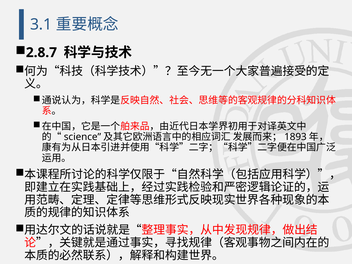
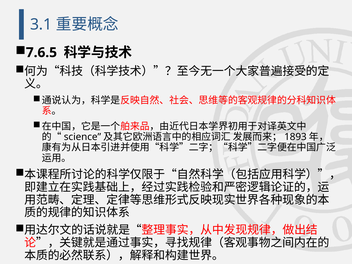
2.8.7: 2.8.7 -> 7.6.5 (41, 53)
